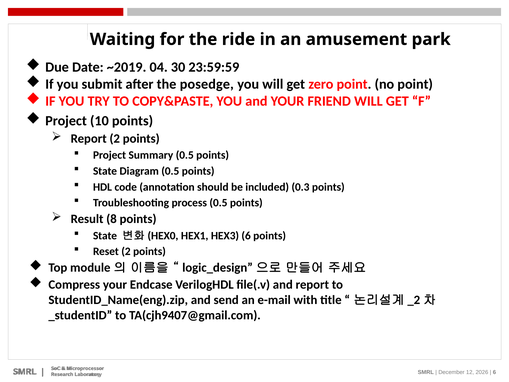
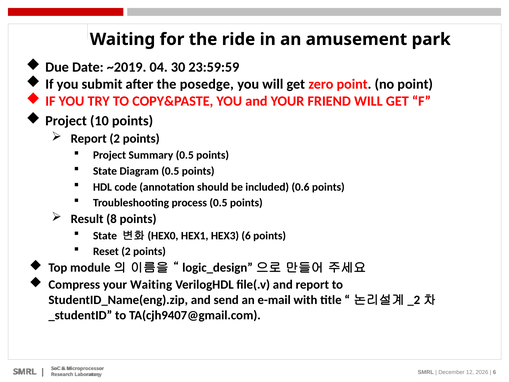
0.3: 0.3 -> 0.6 (300, 187)
your Endcase: Endcase -> Waiting (151, 284)
